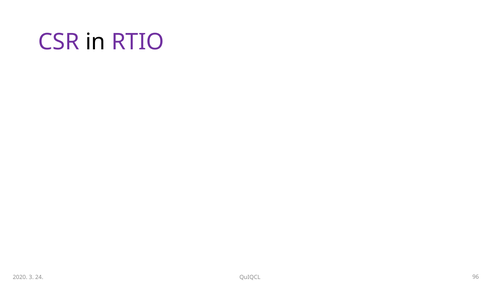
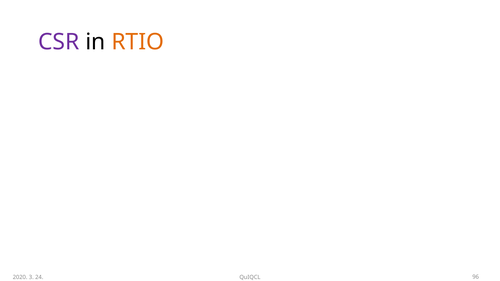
RTIO colour: purple -> orange (138, 42)
